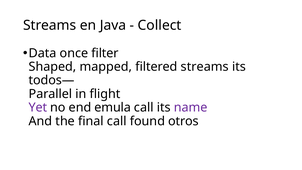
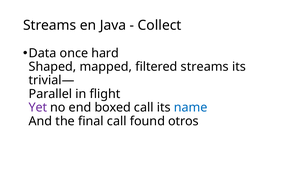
filter: filter -> hard (105, 53)
todos—: todos— -> trivial— (52, 80)
emula: emula -> boxed (113, 107)
name colour: purple -> blue (191, 107)
